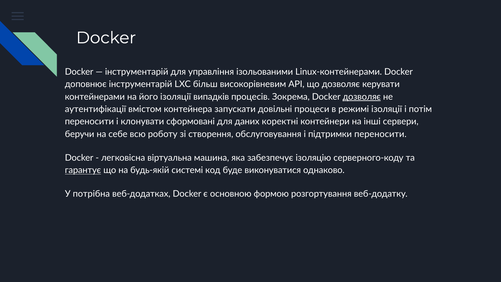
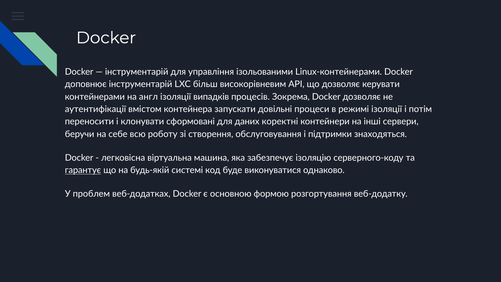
його: його -> англ (148, 97)
дозволяє underline: present -> none (362, 97)
підтримки переносити: переносити -> знаходяться (380, 134)
потрібна: потрібна -> проблем (91, 194)
